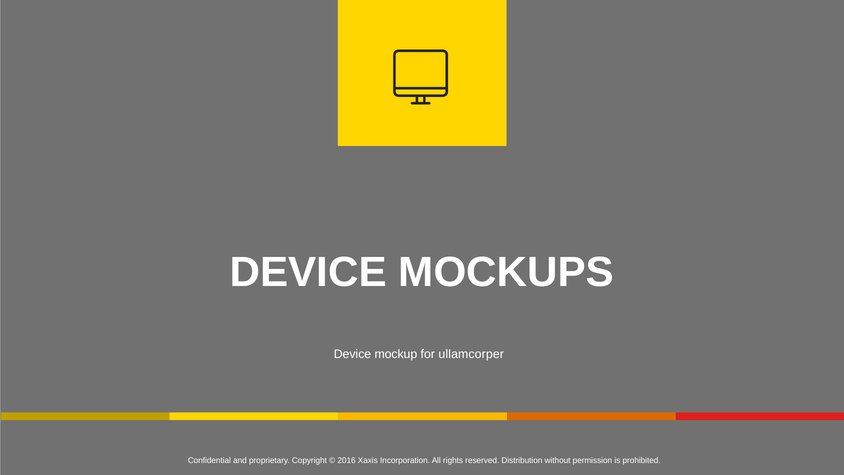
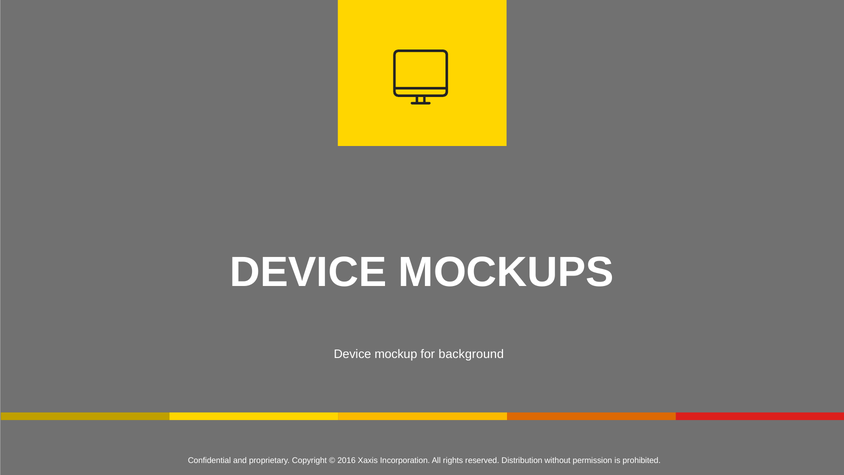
ullamcorper: ullamcorper -> background (471, 354)
